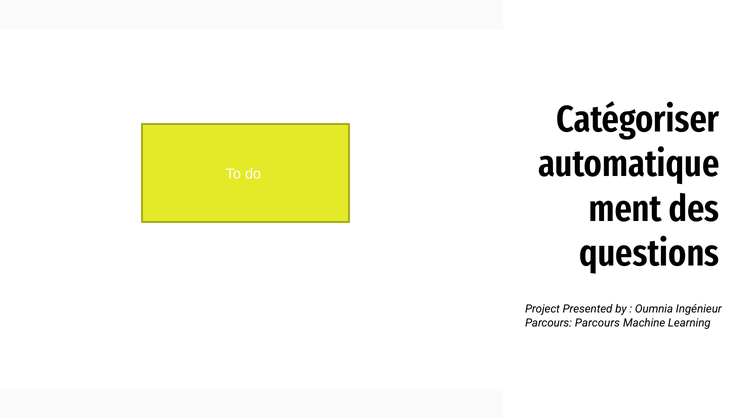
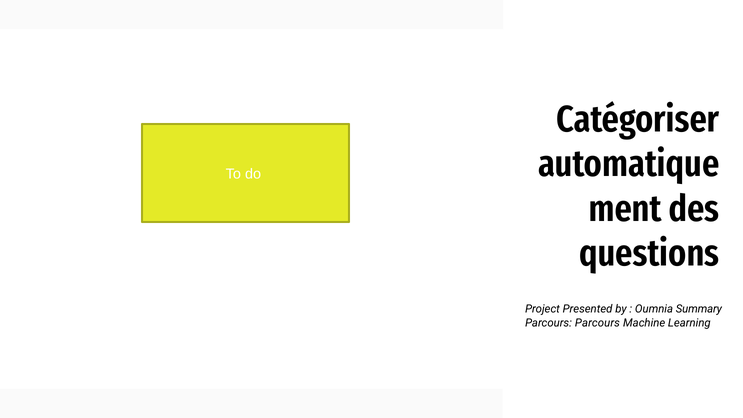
Ingénieur: Ingénieur -> Summary (699, 309)
